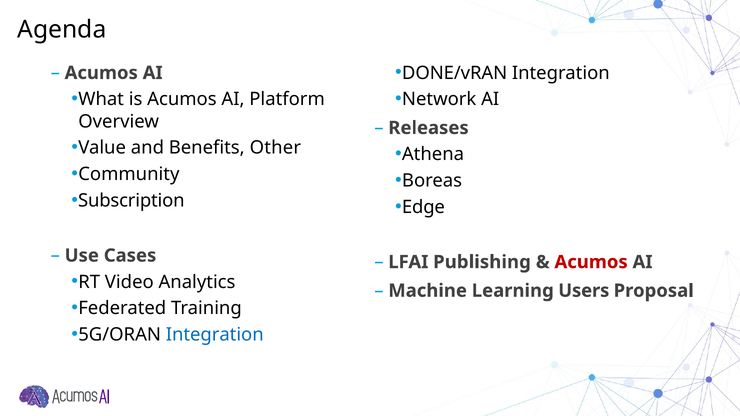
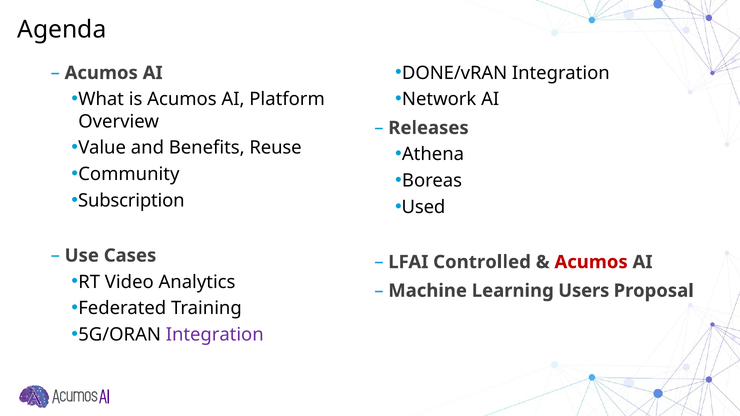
Other: Other -> Reuse (276, 148)
Edge: Edge -> Used (423, 207)
Publishing: Publishing -> Controlled (482, 262)
Integration colour: blue -> purple (215, 335)
